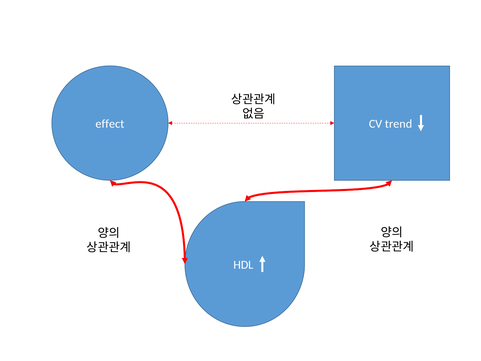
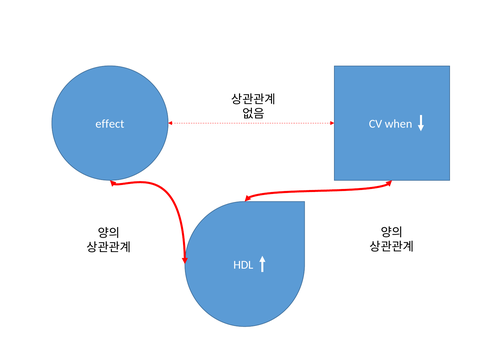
trend: trend -> when (399, 124)
